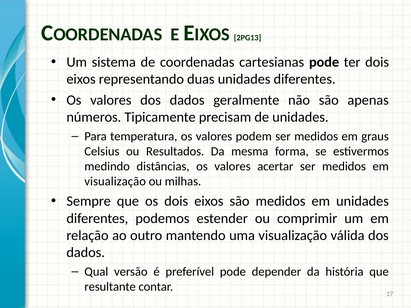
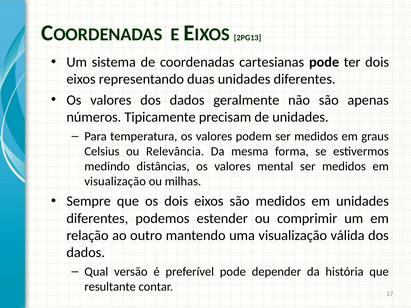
Resultados: Resultados -> Relevância (175, 151)
acertar: acertar -> mental (275, 166)
